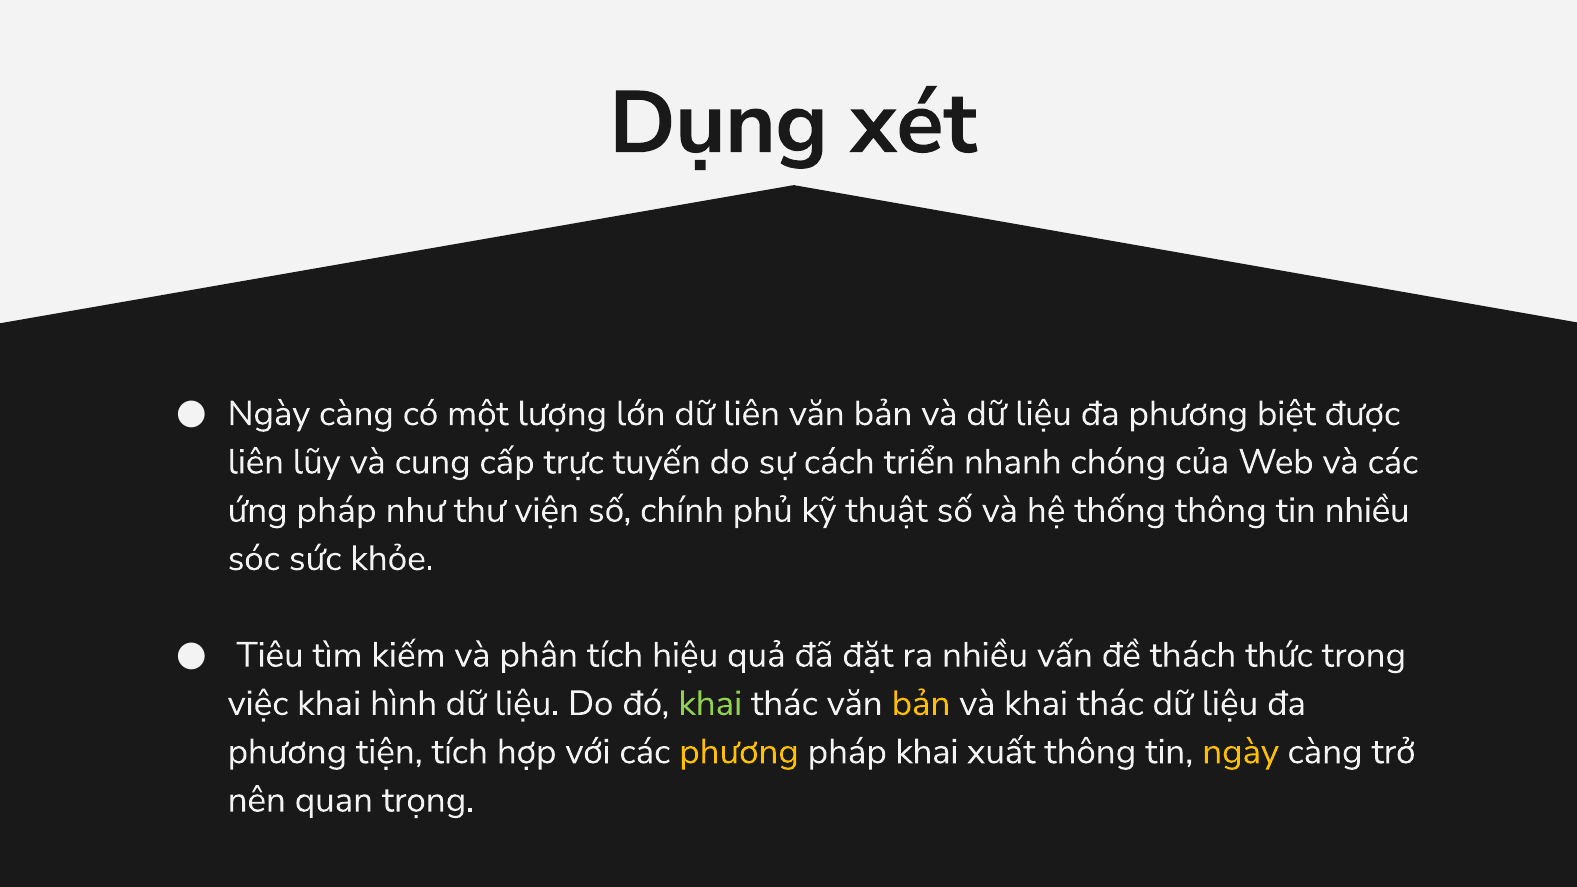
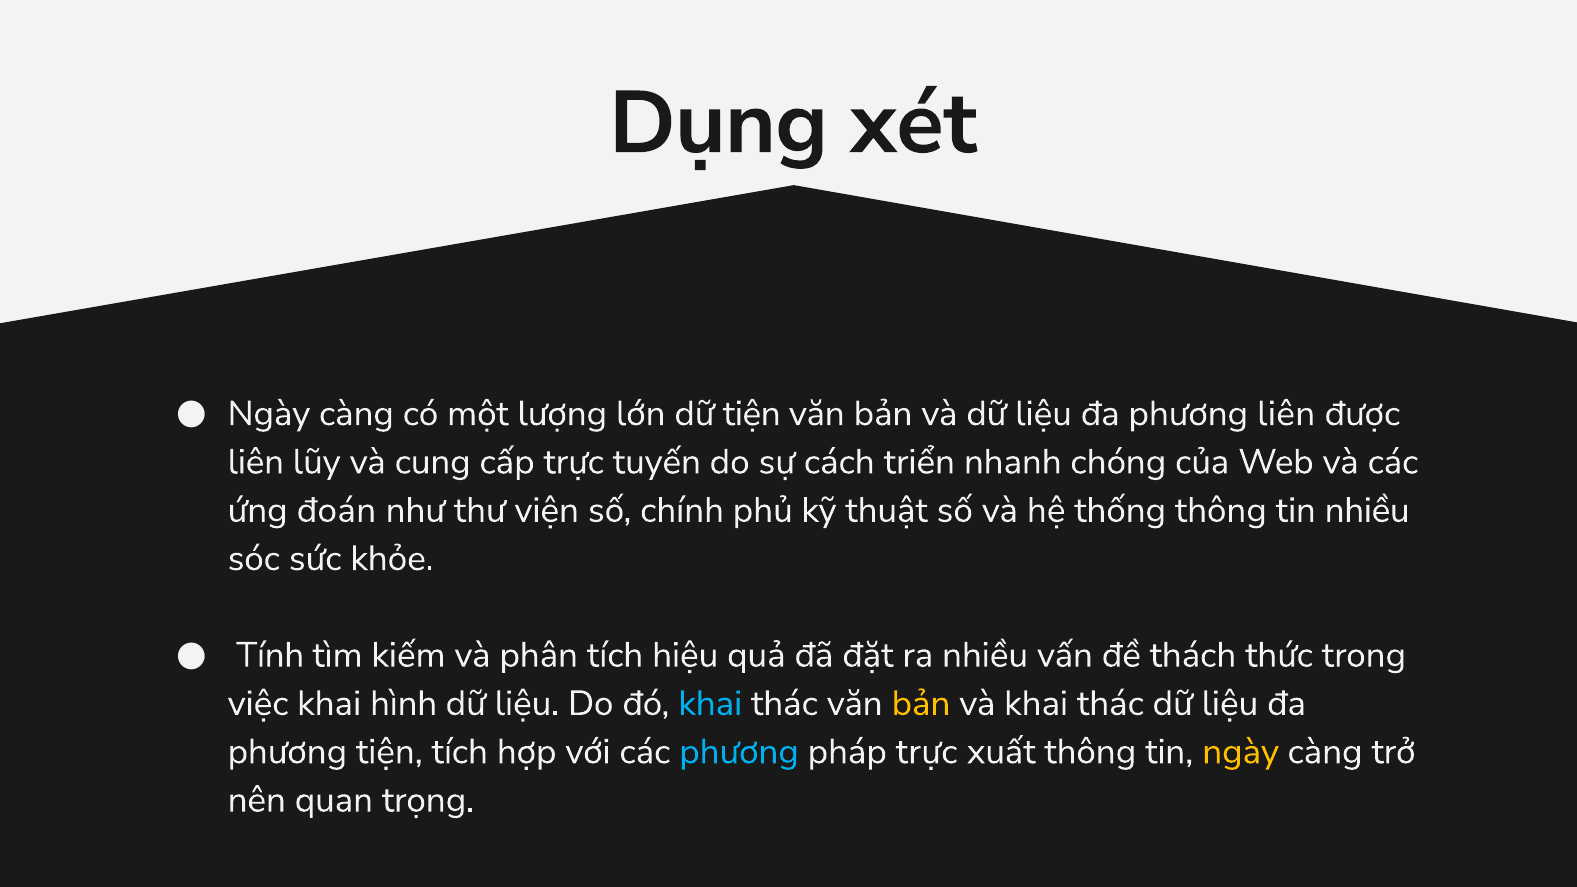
dữ liên: liên -> tiện (752, 414)
phương biệt: biệt -> liên (1286, 414)
ứng pháp: pháp -> đoán (336, 510)
Tiêu: Tiêu -> Tính (270, 655)
khai colour: light green -> light blue (710, 703)
phương colour: yellow -> light blue (739, 752)
pháp khai: khai -> trực (927, 752)
